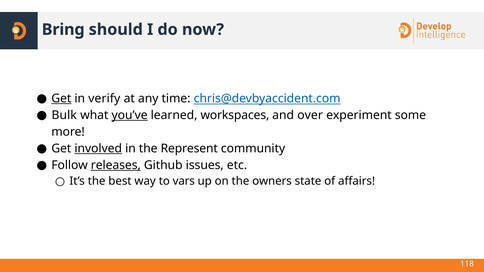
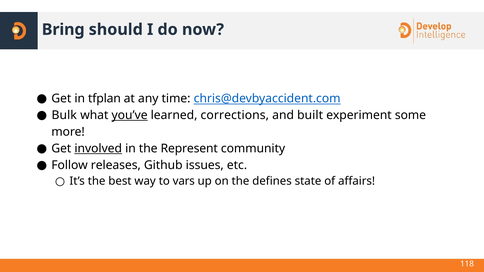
Get underline: present -> none (61, 98)
verify: verify -> tfplan (104, 98)
workspaces: workspaces -> corrections (235, 115)
over: over -> built (310, 115)
releases underline: present -> none (116, 165)
owners: owners -> defines (272, 181)
